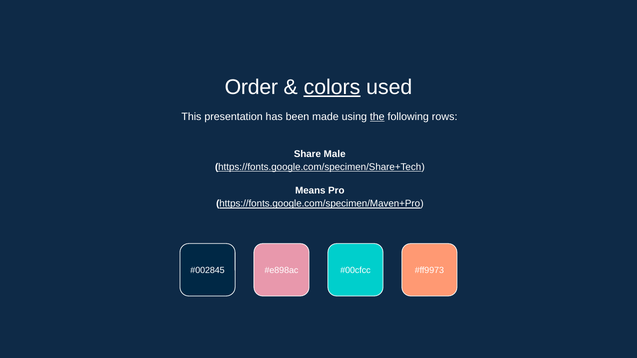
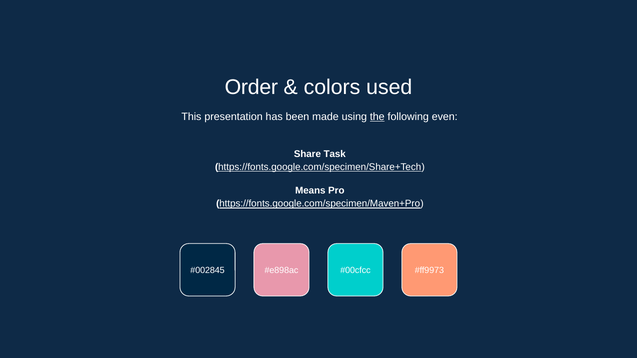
colors underline: present -> none (332, 87)
rows: rows -> even (445, 117)
Male: Male -> Task (335, 154)
